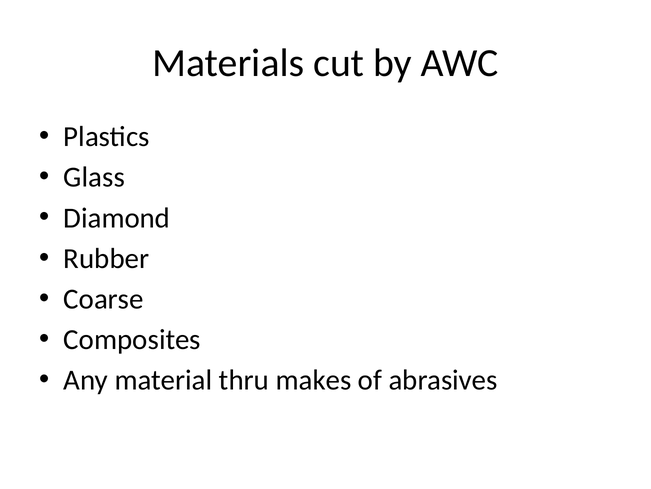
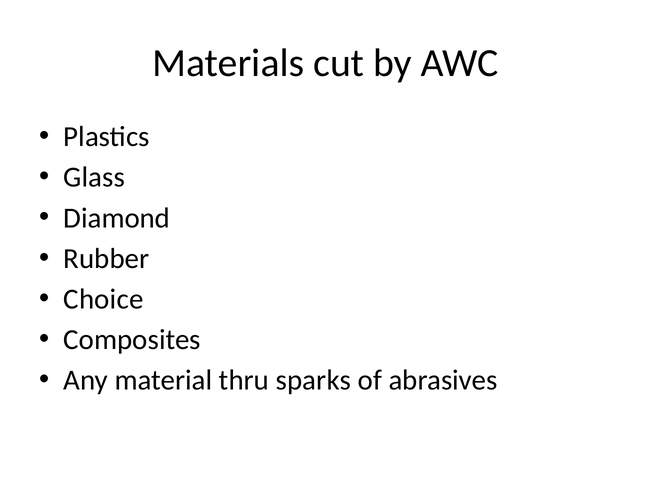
Coarse: Coarse -> Choice (103, 299)
makes: makes -> sparks (313, 380)
